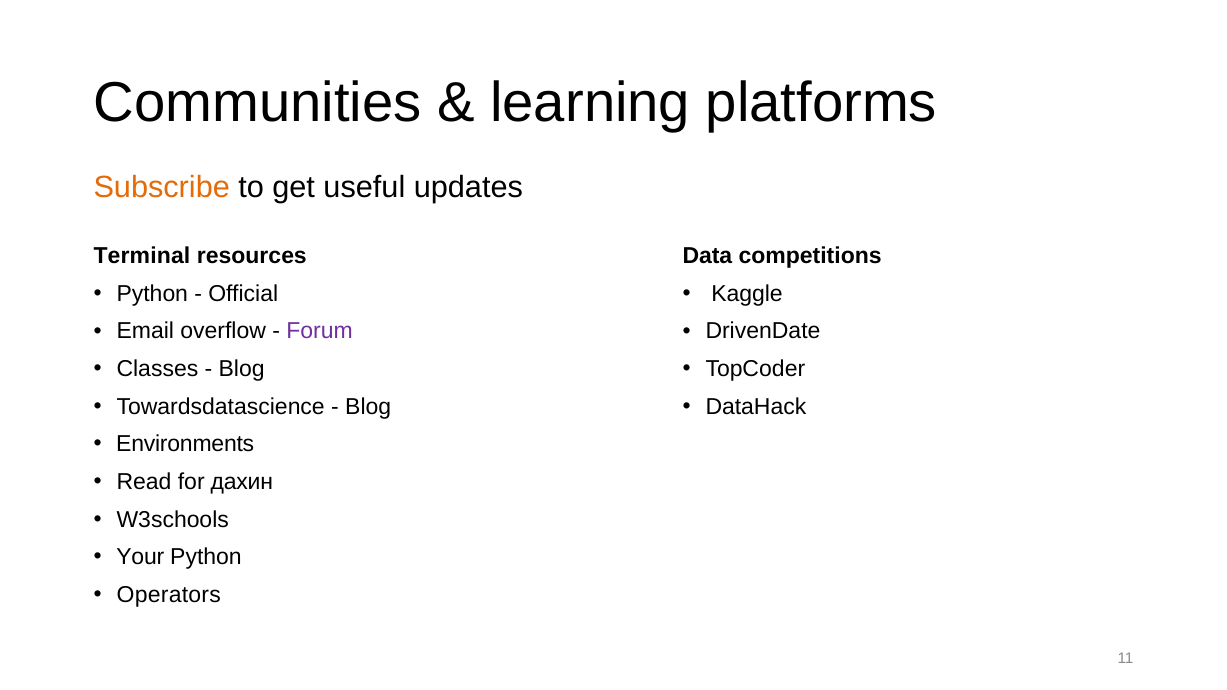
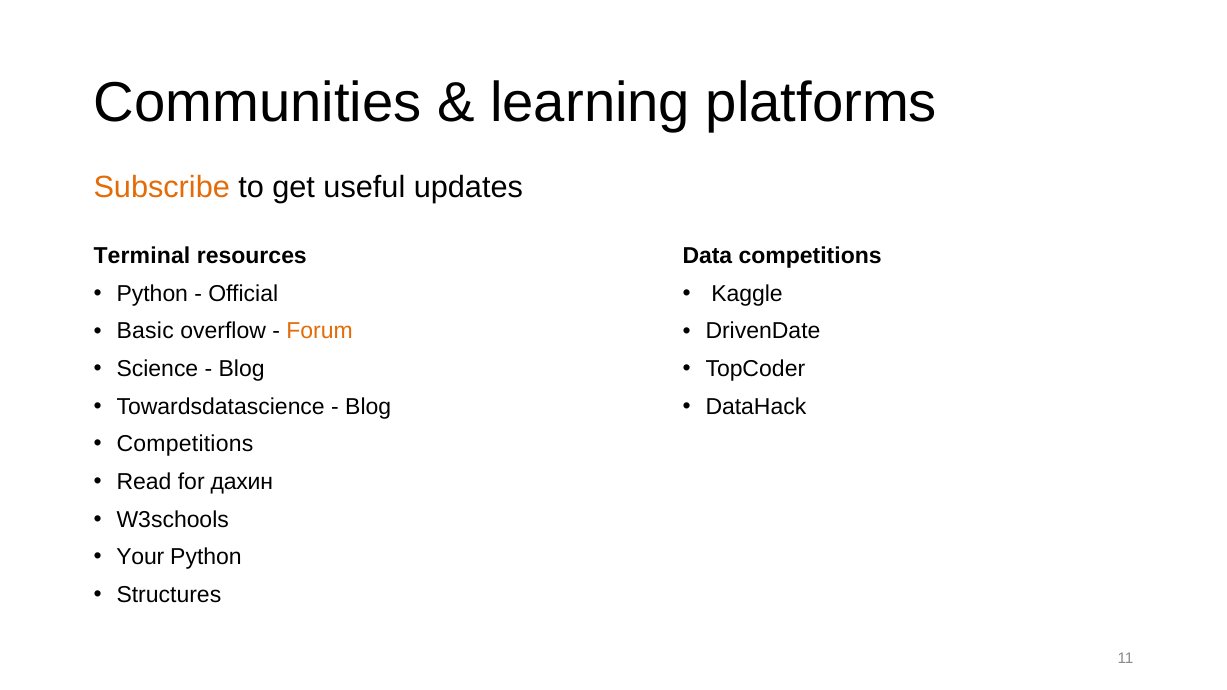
Email: Email -> Basic (145, 331)
Forum colour: purple -> orange (320, 331)
Classes: Classes -> Science (157, 369)
Environments: Environments -> Competitions (185, 444)
Operators: Operators -> Structures (169, 595)
